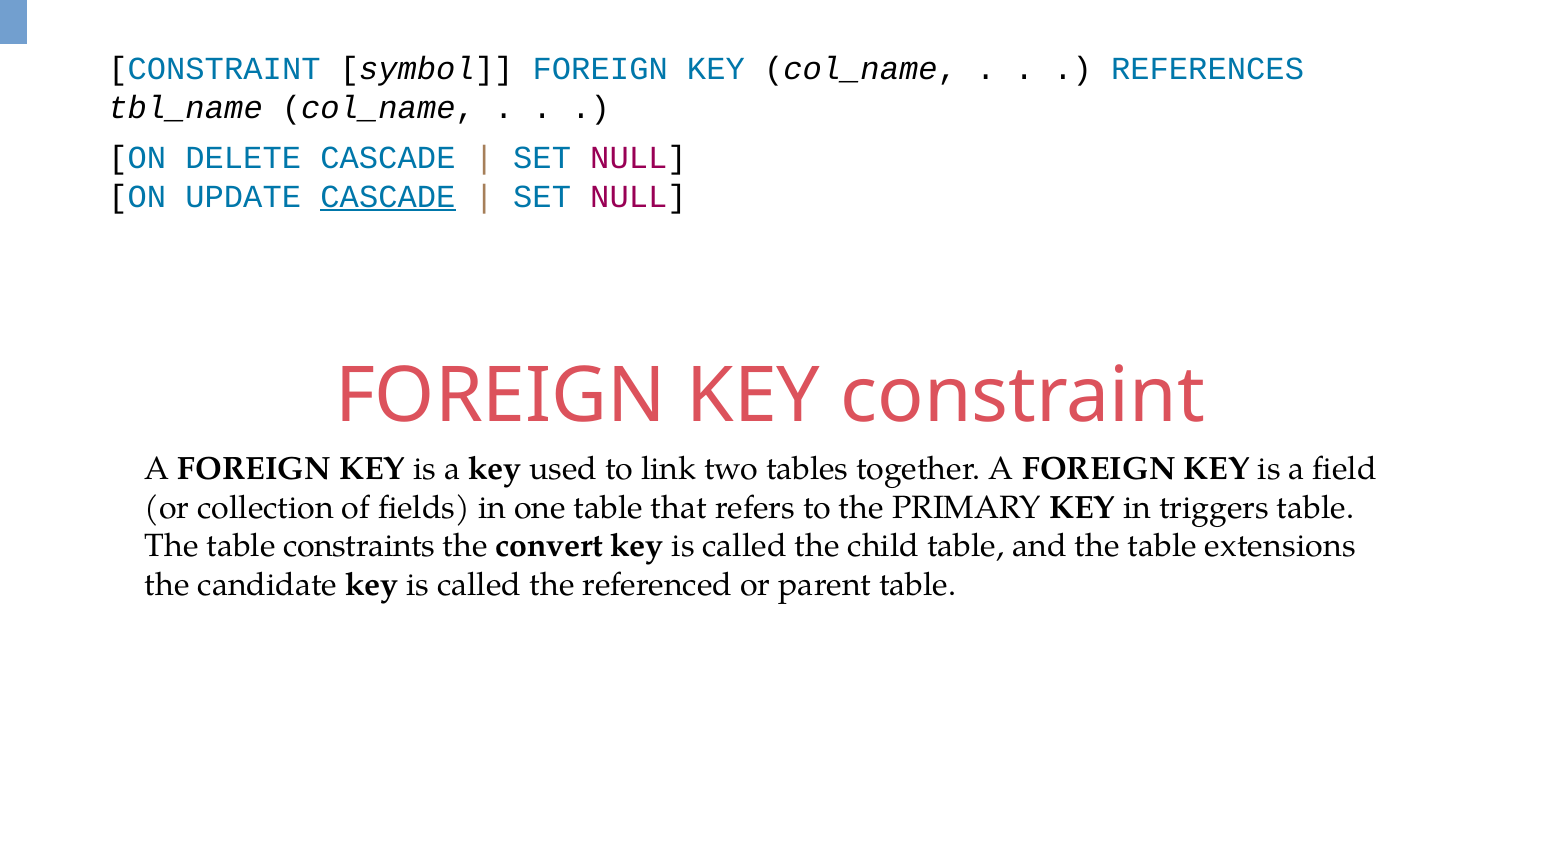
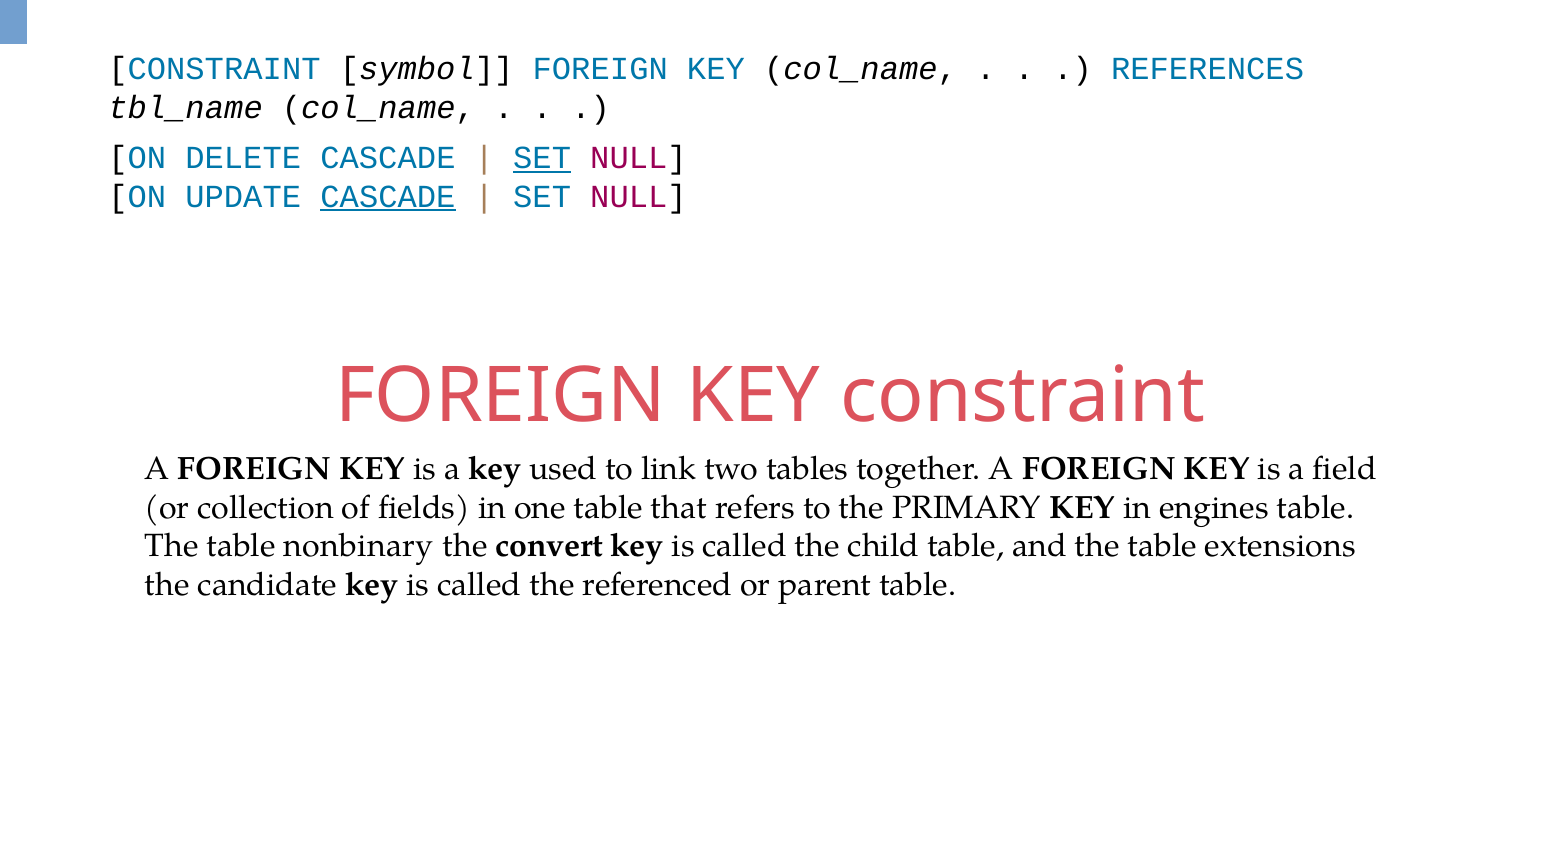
SET underline: none -> present (542, 158)
triggers: triggers -> engines (1214, 507)
constraints: constraints -> nonbinary (359, 546)
